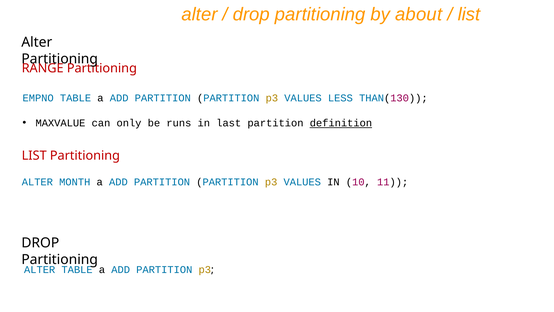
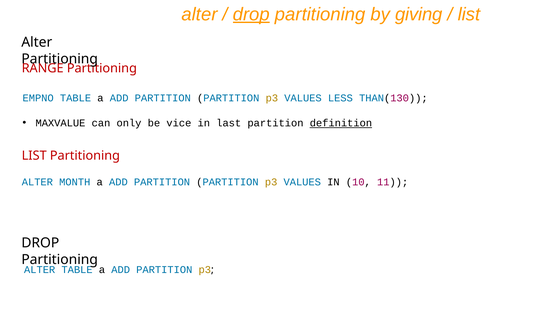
drop underline: none -> present (251, 14)
about: about -> giving (419, 14)
runs: runs -> vice (179, 123)
